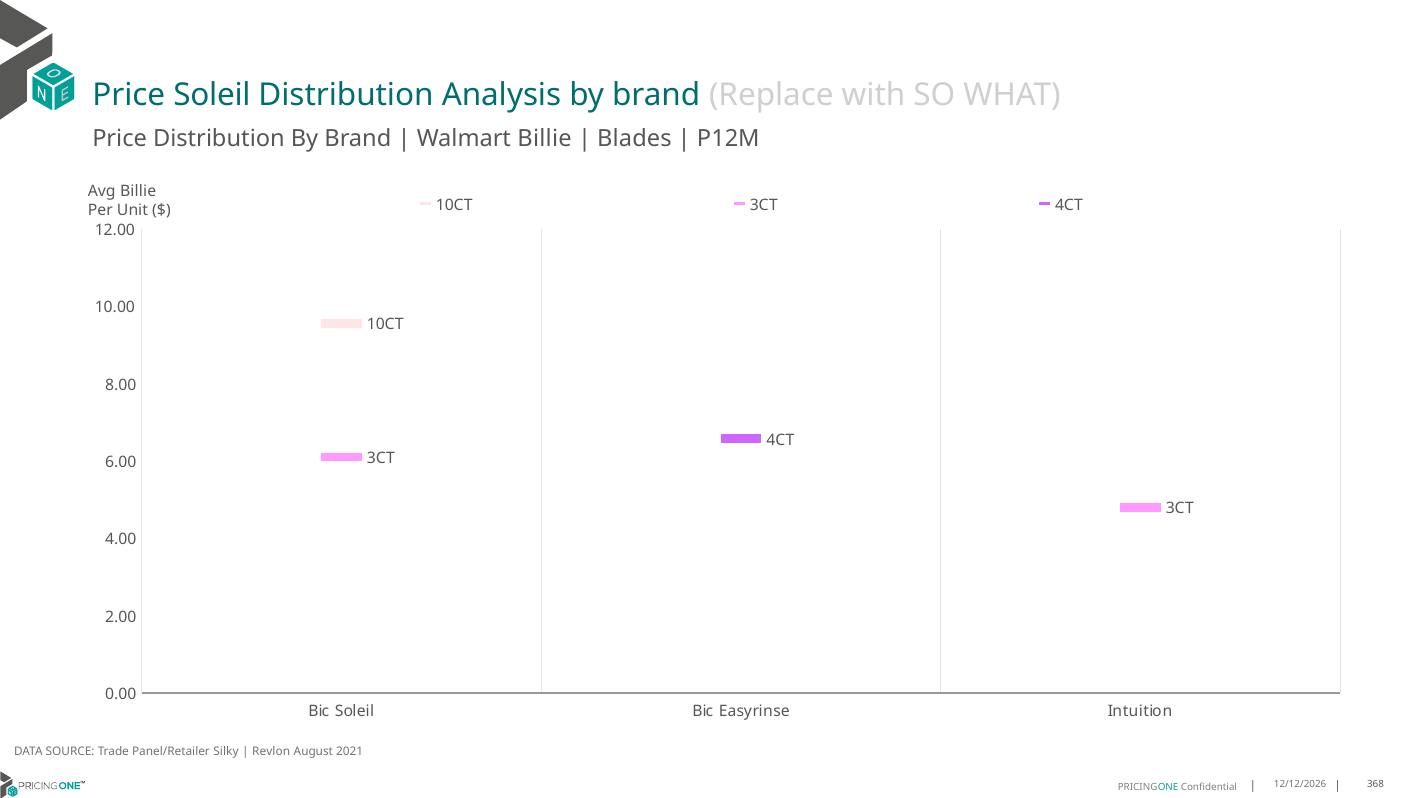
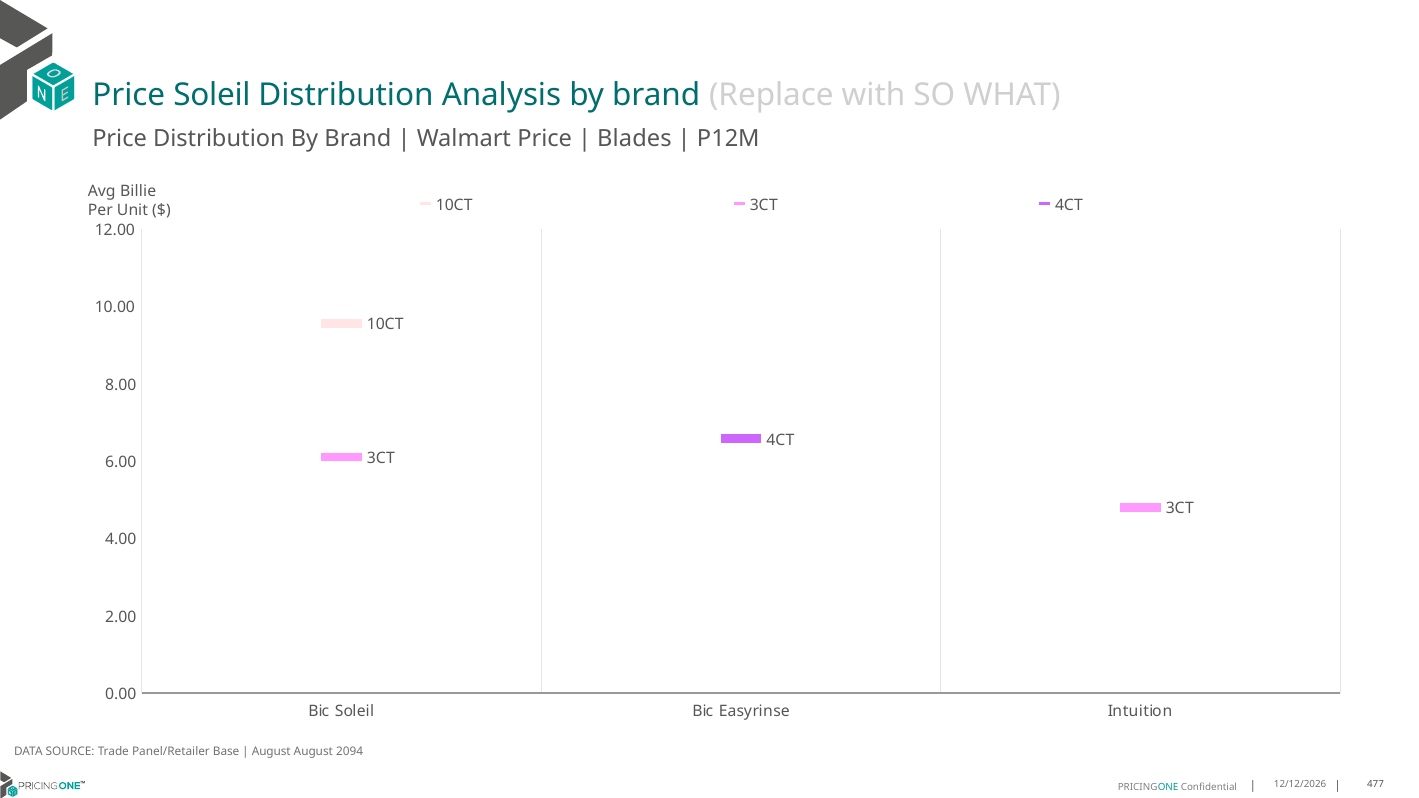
Walmart Billie: Billie -> Price (545, 138)
Silky: Silky -> Base (226, 752)
Revlon: Revlon -> August (271, 752)
2021: 2021 -> 2094 (350, 752)
368: 368 -> 477 (1376, 785)
